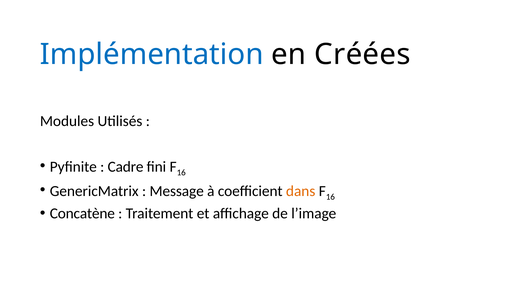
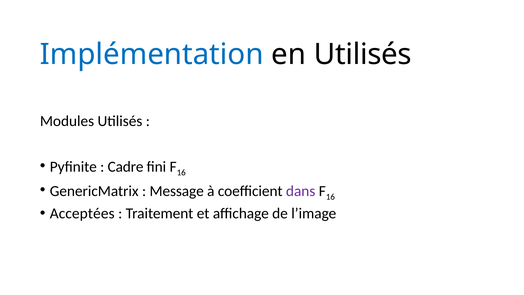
en Créées: Créées -> Utilisés (363, 55)
dans colour: orange -> purple (301, 191)
Concatène: Concatène -> Acceptées (82, 213)
